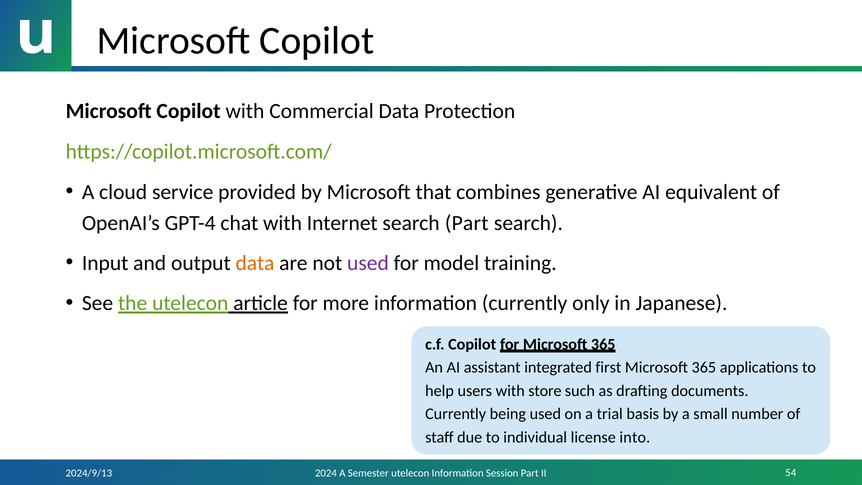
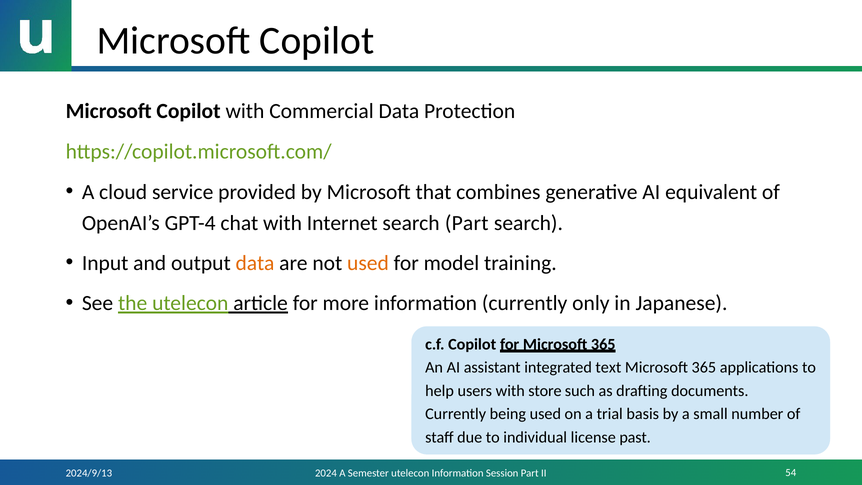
used colour: purple -> orange (368, 263)
first: first -> text (608, 367)
into: into -> past (635, 437)
